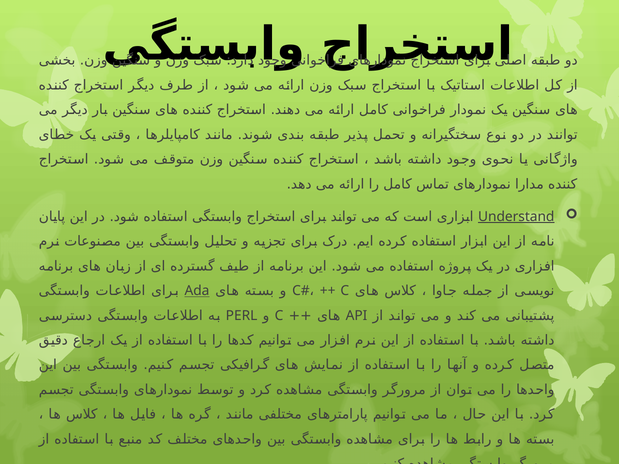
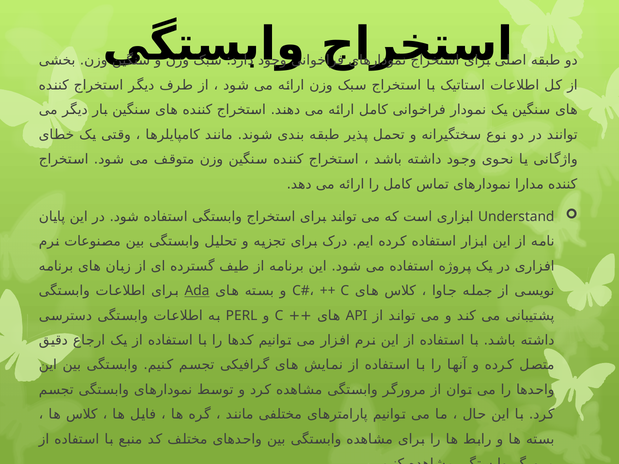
Understand underline: present -> none (516, 217)
